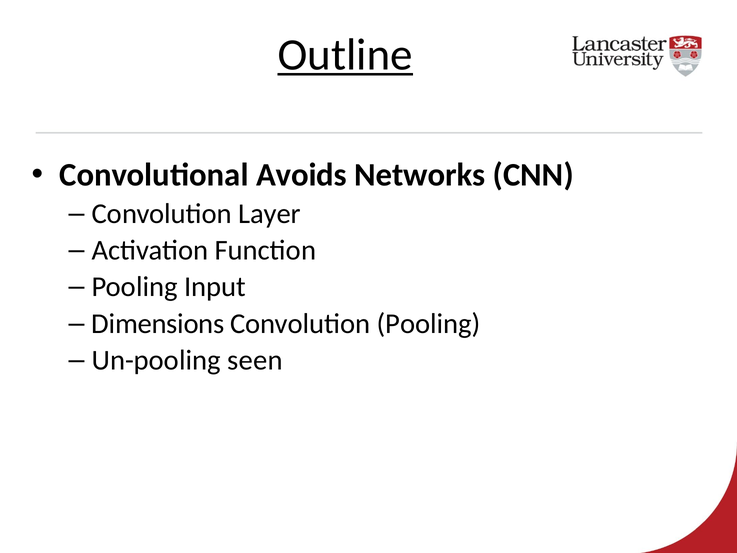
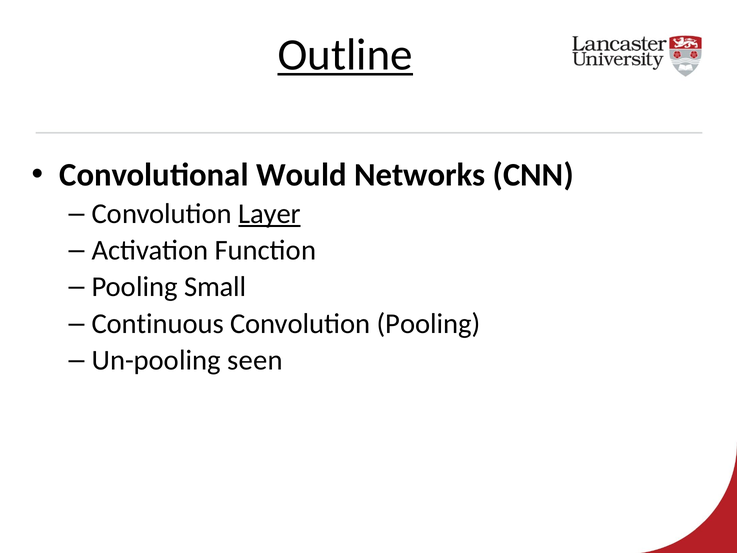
Avoids: Avoids -> Would (301, 175)
Layer underline: none -> present (270, 214)
Input: Input -> Small (215, 287)
Dimensions: Dimensions -> Continuous (158, 324)
